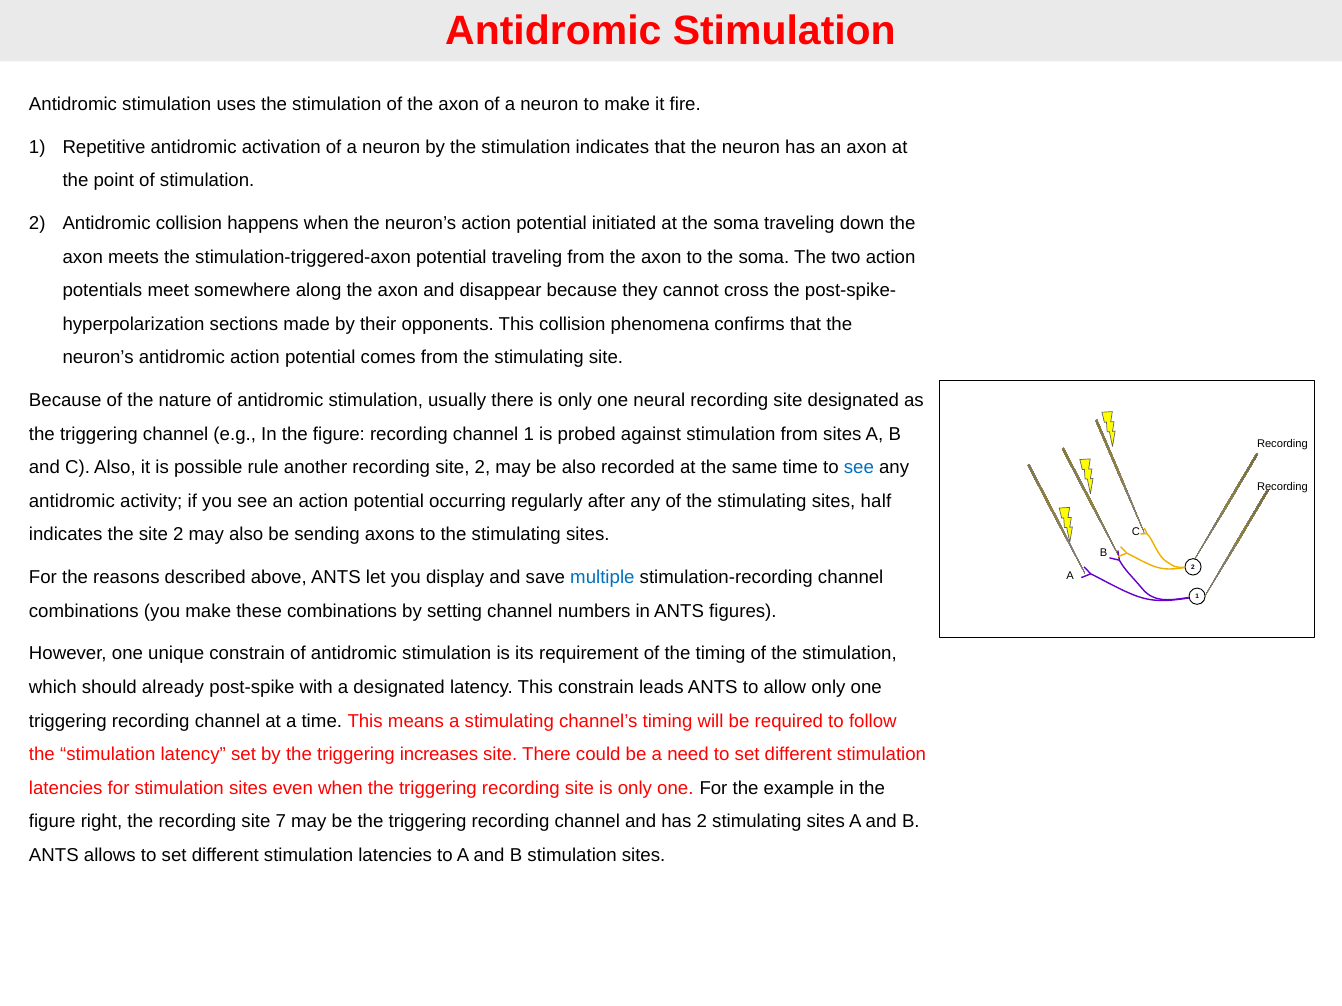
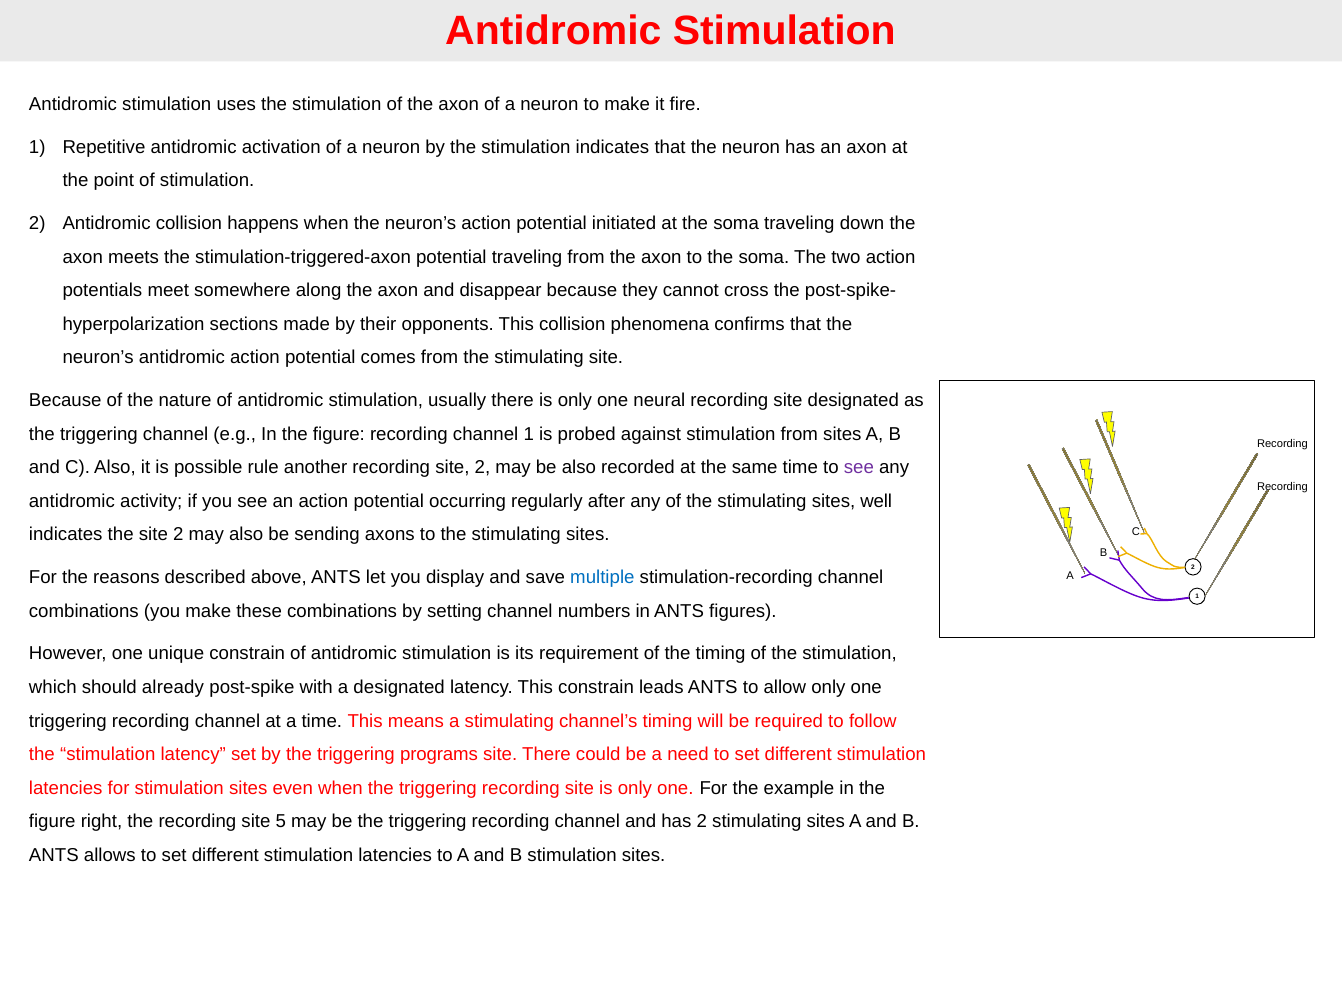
see colour: blue -> purple (859, 468)
half: half -> well (876, 501)
increases: increases -> programs (439, 755)
7: 7 -> 5 (281, 822)
